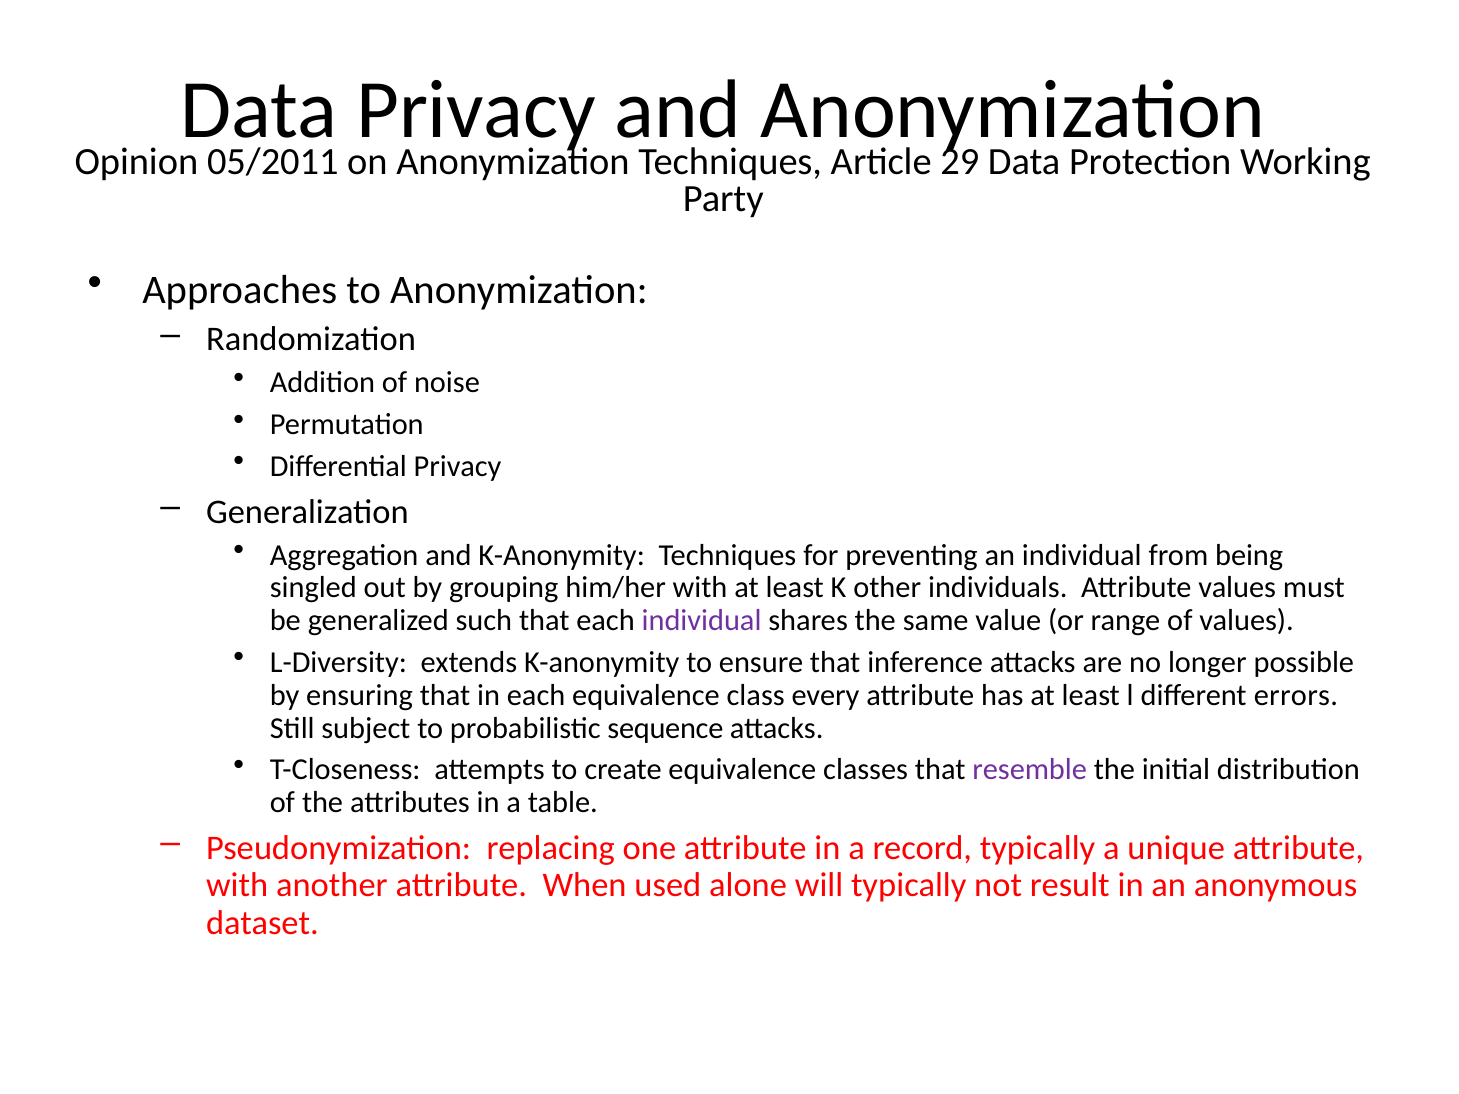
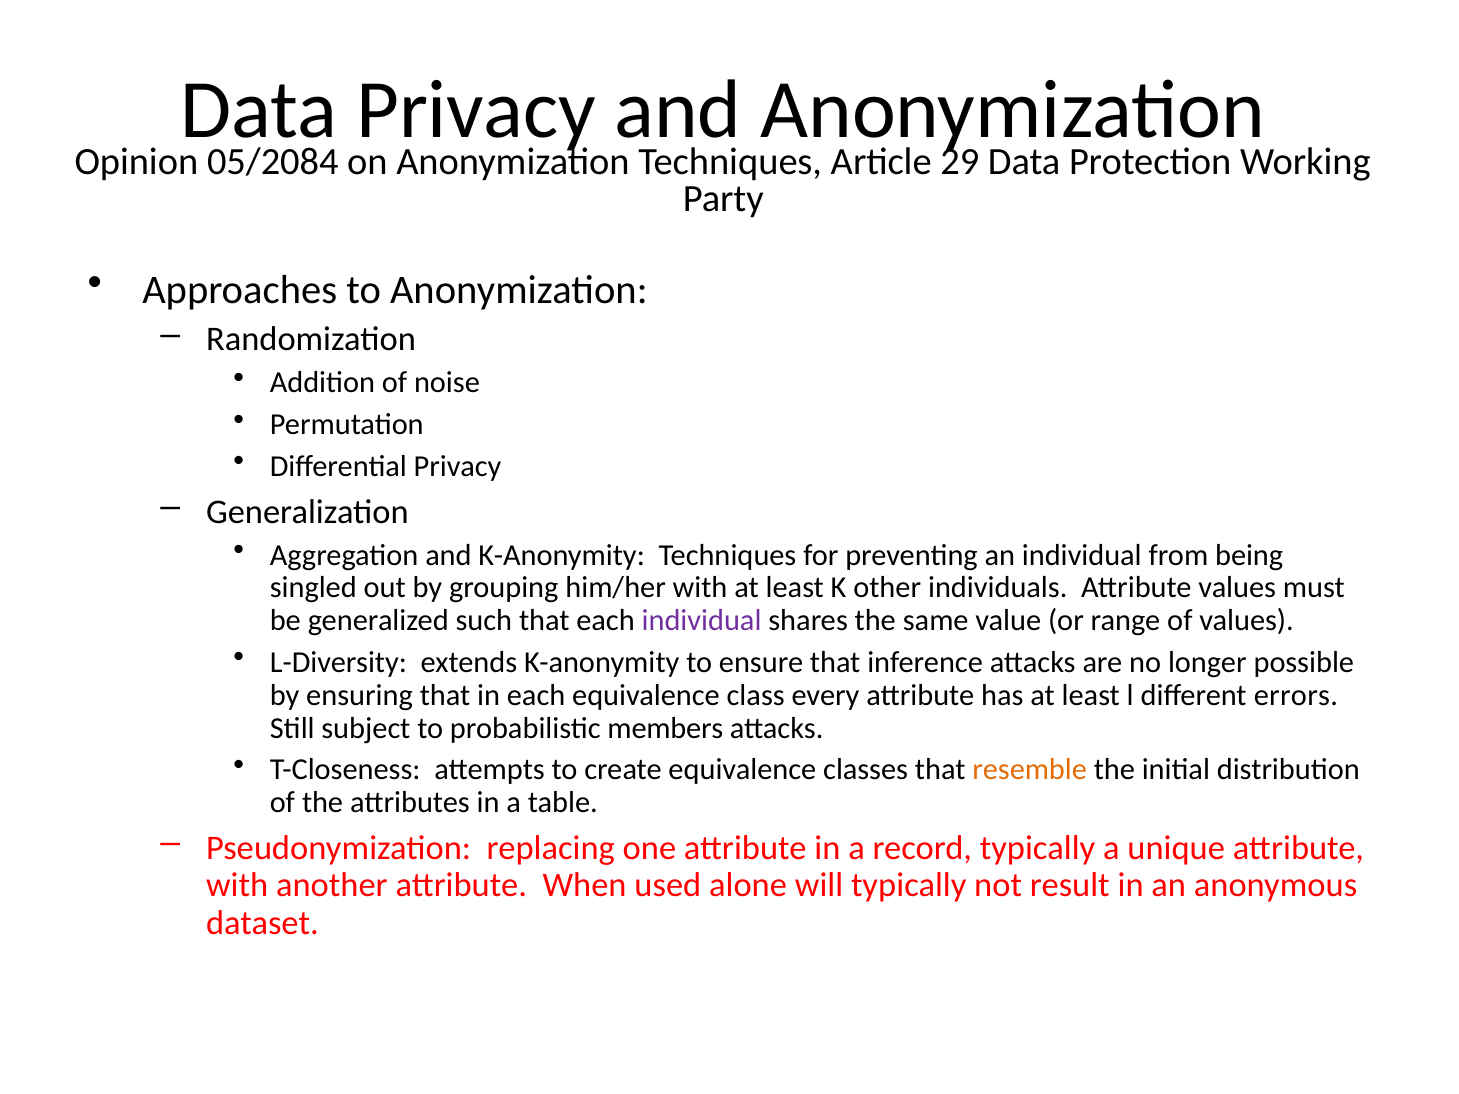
05/2011: 05/2011 -> 05/2084 (273, 162)
sequence: sequence -> members (665, 728)
resemble colour: purple -> orange (1030, 770)
